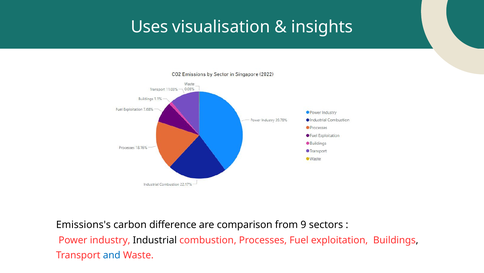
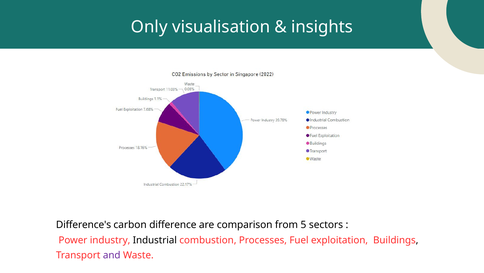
Uses: Uses -> Only (149, 27)
Emissions's: Emissions's -> Difference's (84, 224)
9: 9 -> 5 (303, 224)
and colour: blue -> purple (112, 255)
